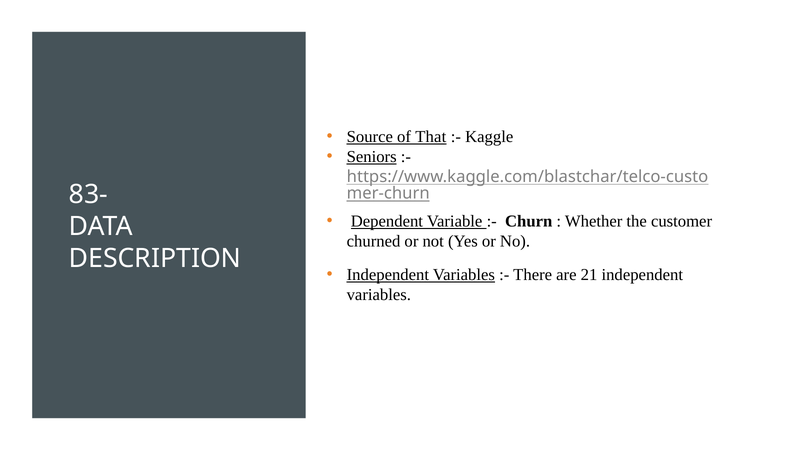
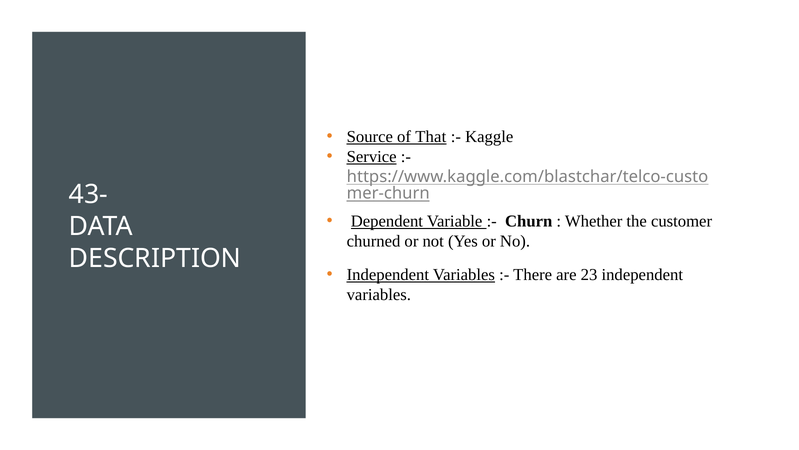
Seniors: Seniors -> Service (372, 156)
83-: 83- -> 43- (88, 194)
21: 21 -> 23 (589, 274)
